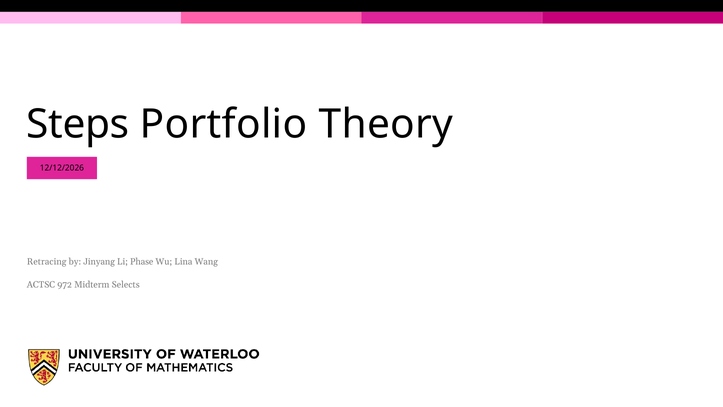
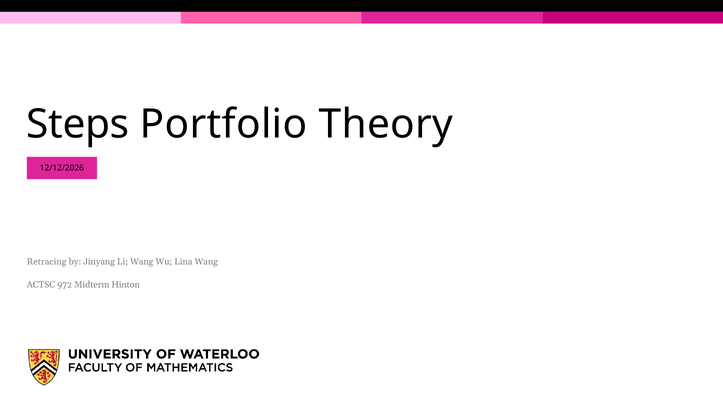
Li Phase: Phase -> Wang (142, 262)
Selects: Selects -> Hinton (126, 285)
